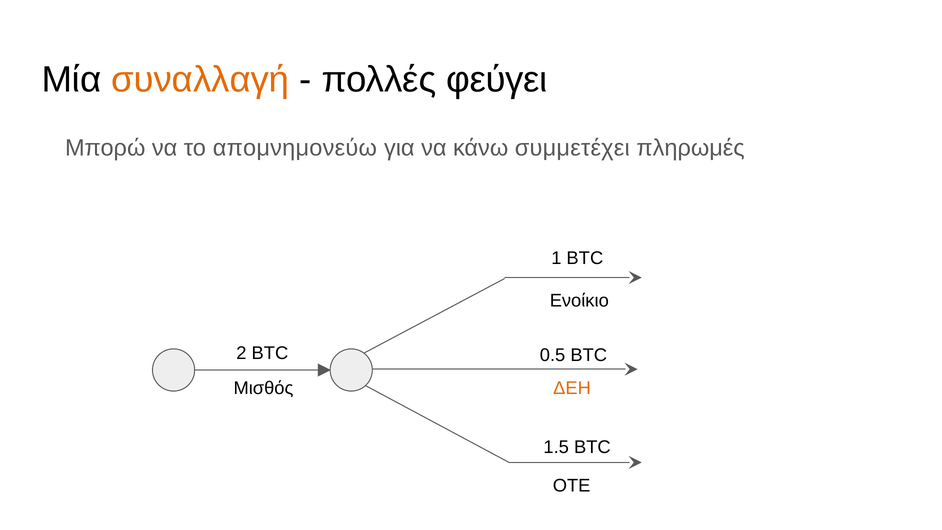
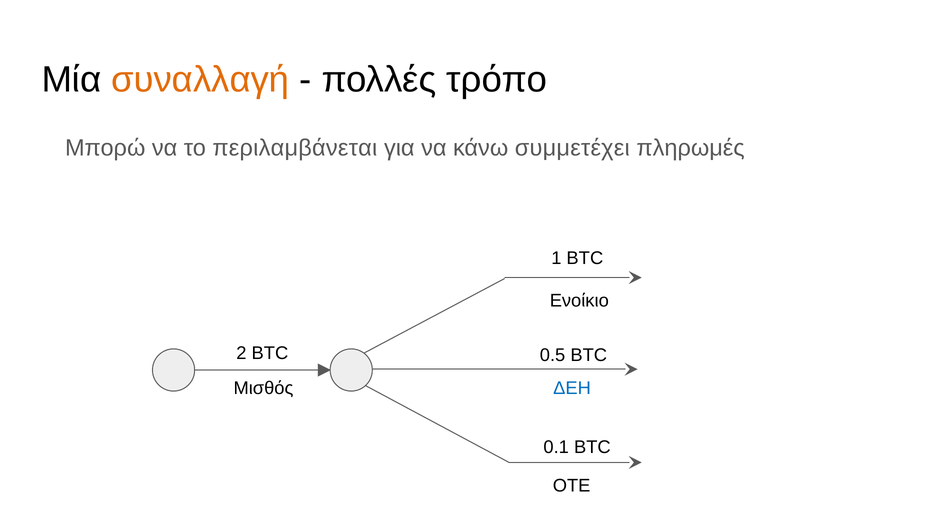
φεύγει: φεύγει -> τρόπο (497, 80)
απομνημονεύω: απομνημονεύω -> περιλαμβάνεται (295, 148)
ΔΕΗ colour: orange -> blue (572, 388)
1.5: 1.5 -> 0.1 (556, 447)
